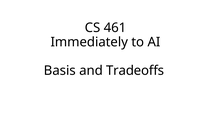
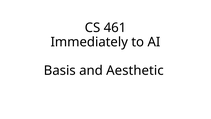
Tradeoffs: Tradeoffs -> Aesthetic (135, 70)
